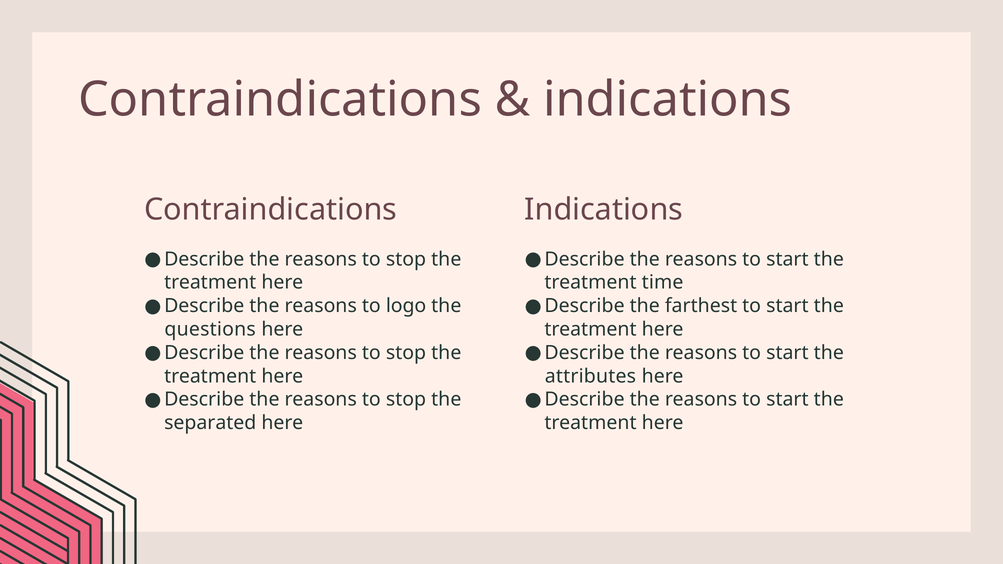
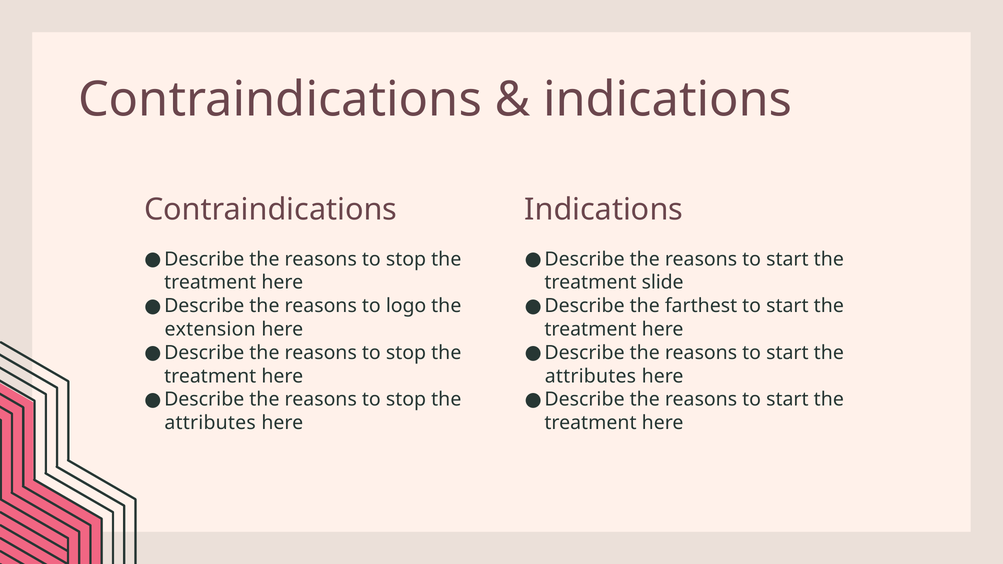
time: time -> slide (663, 283)
questions: questions -> extension (210, 329)
separated: separated -> attributes (210, 423)
